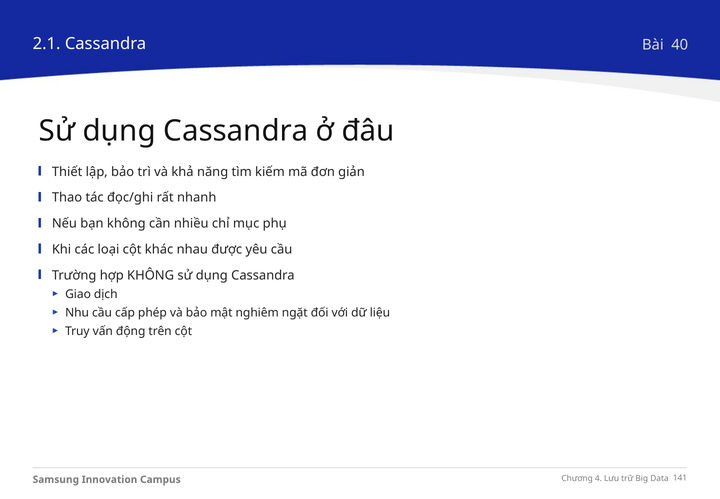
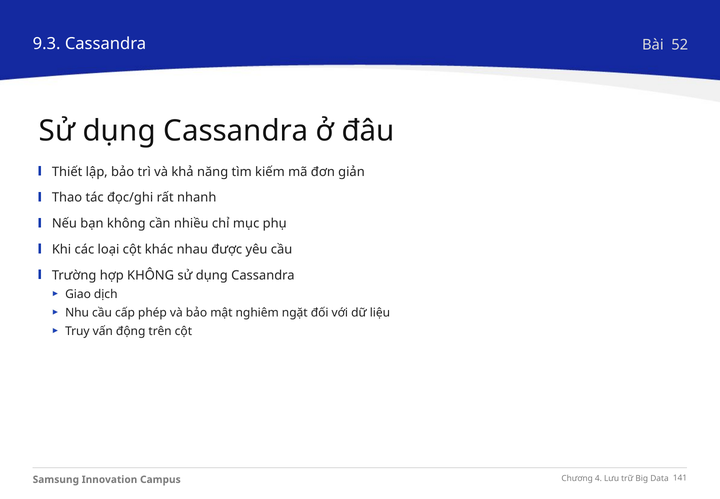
2.1: 2.1 -> 9.3 (47, 44)
40: 40 -> 52 (680, 45)
